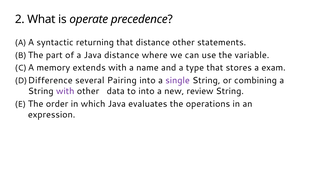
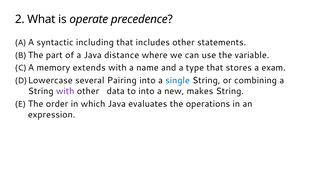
returning: returning -> including (95, 43)
that distance: distance -> includes (153, 43)
Difference: Difference -> Lowercase (50, 81)
single colour: purple -> blue (178, 81)
review: review -> makes (200, 91)
